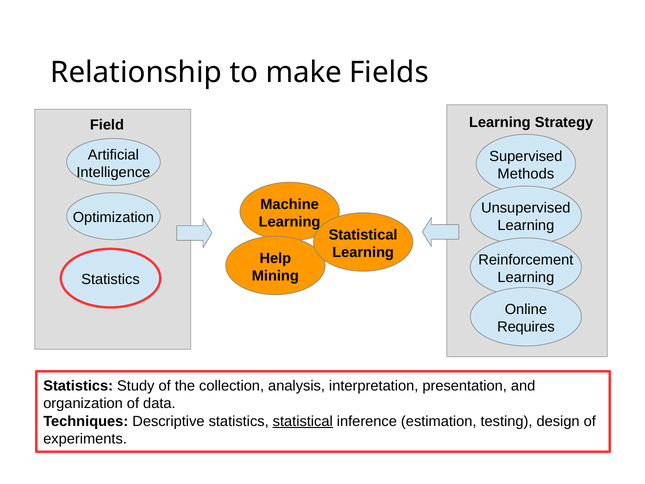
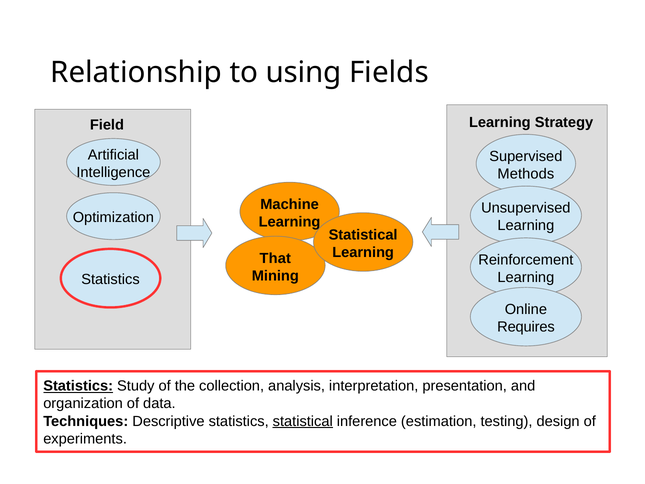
make: make -> using (304, 72)
Help: Help -> That (275, 258)
Statistics underline: none -> present (78, 386)
